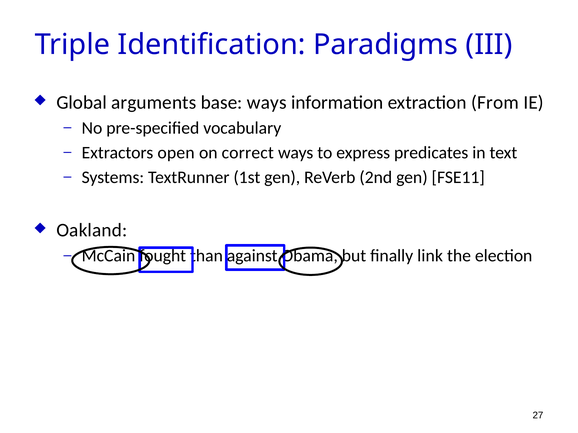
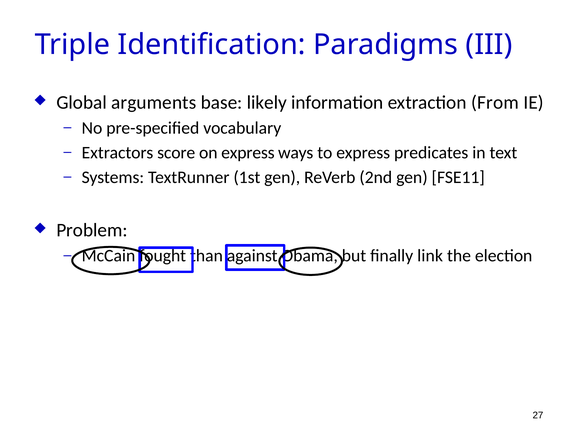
base ways: ways -> likely (267, 103)
open: open -> score (176, 153)
on correct: correct -> express (248, 153)
Oakland: Oakland -> Problem (92, 231)
